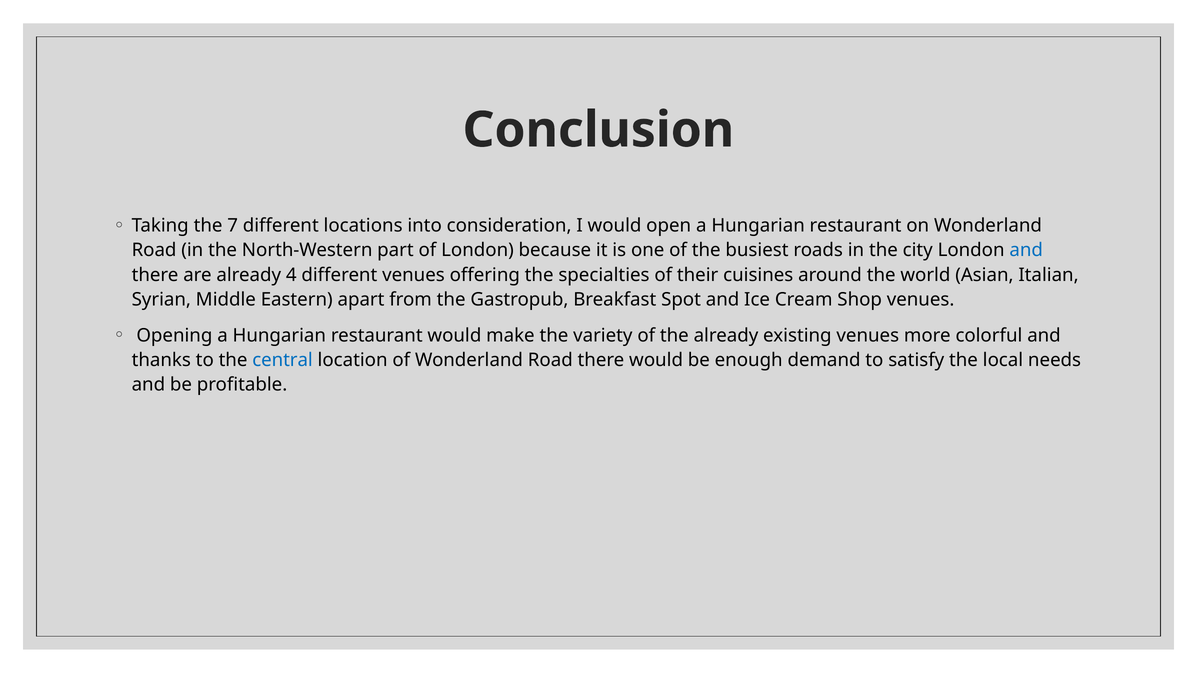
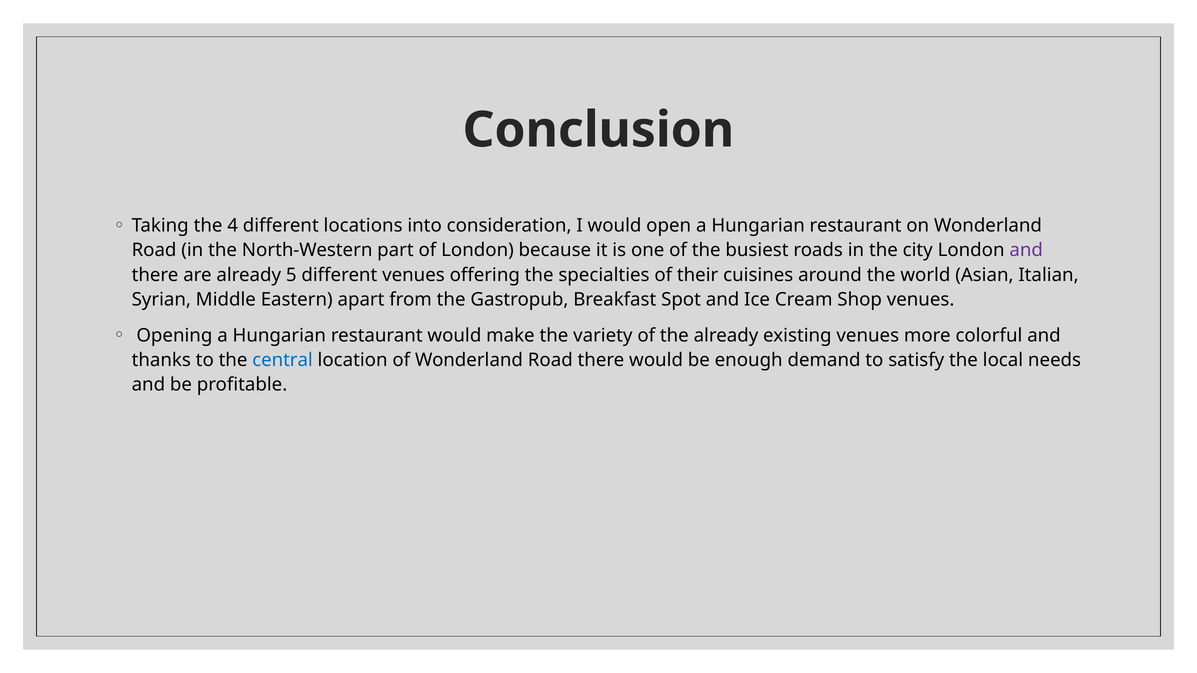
7: 7 -> 4 (233, 226)
and colour: blue -> purple (1026, 250)
4: 4 -> 5 (291, 275)
